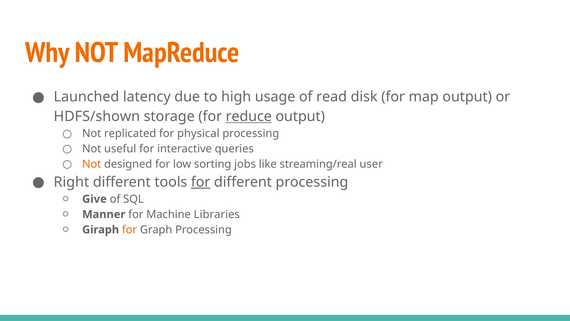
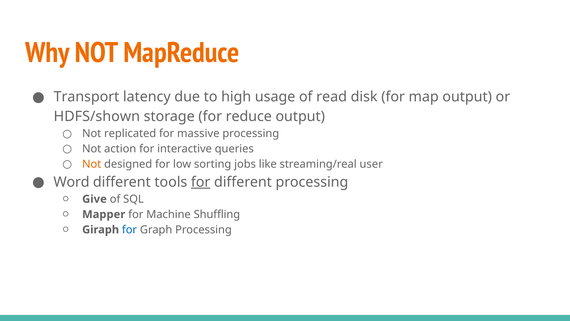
Launched: Launched -> Transport (86, 97)
reduce underline: present -> none (249, 116)
physical: physical -> massive (198, 133)
useful: useful -> action (120, 149)
Right: Right -> Word (72, 182)
Manner: Manner -> Mapper (104, 214)
Libraries: Libraries -> Shuffling (217, 214)
for colour: orange -> blue (129, 229)
